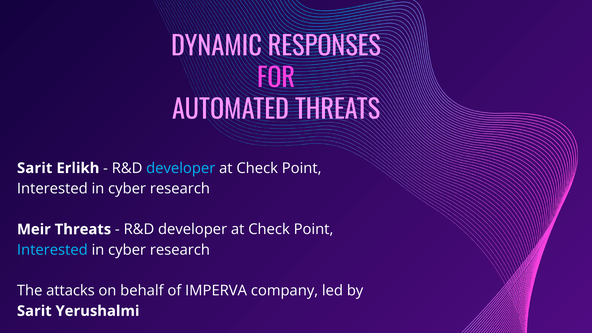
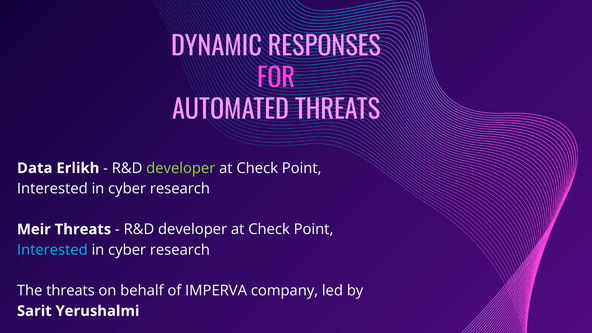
Sarit: Sarit -> Data (35, 168)
developer colour: light blue -> light green (181, 168)
The attacks: attacks -> threats (70, 291)
